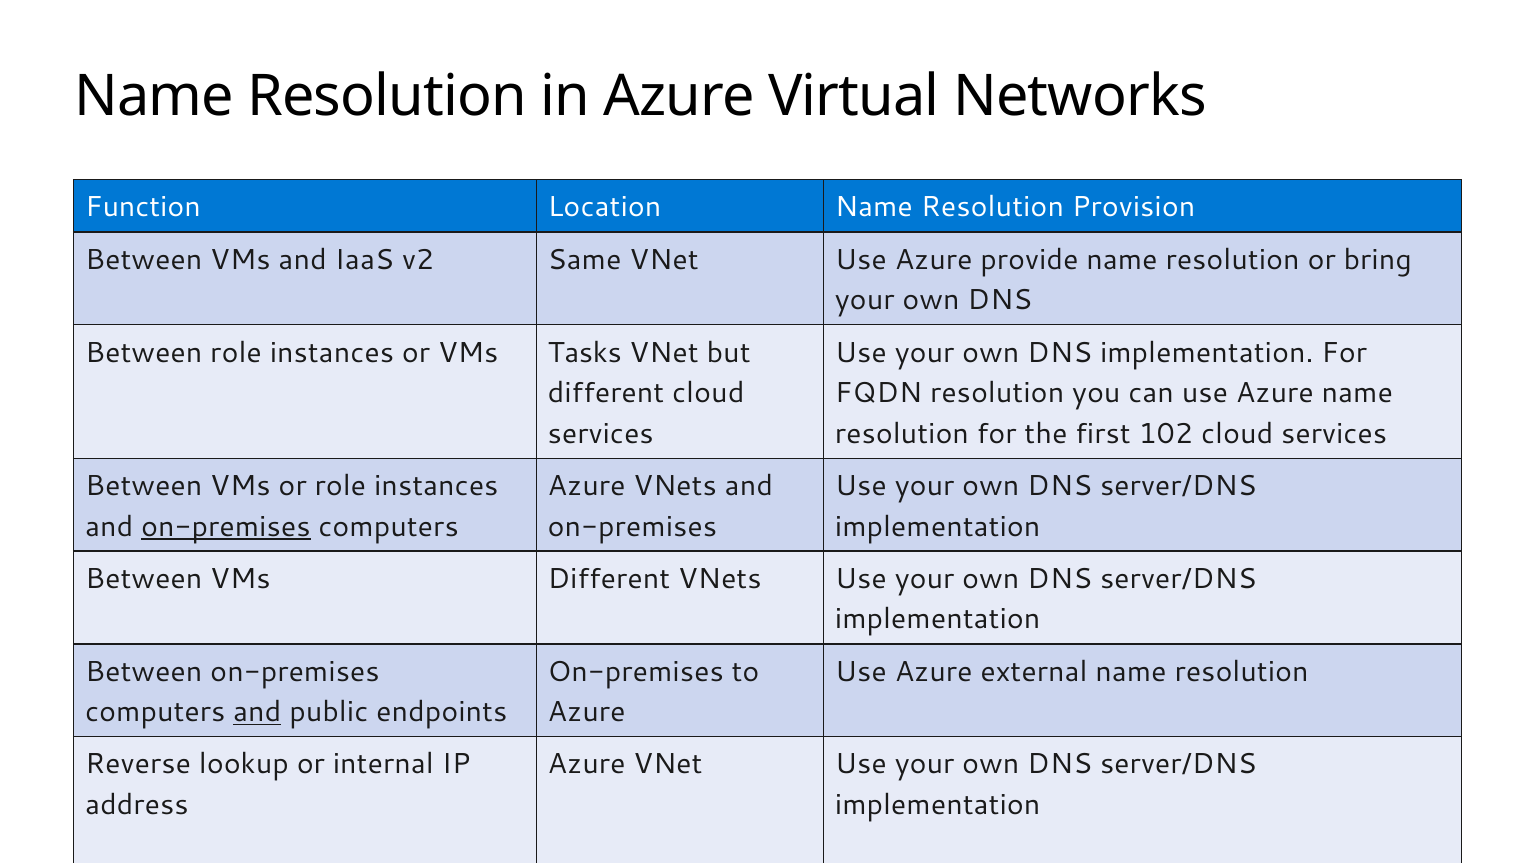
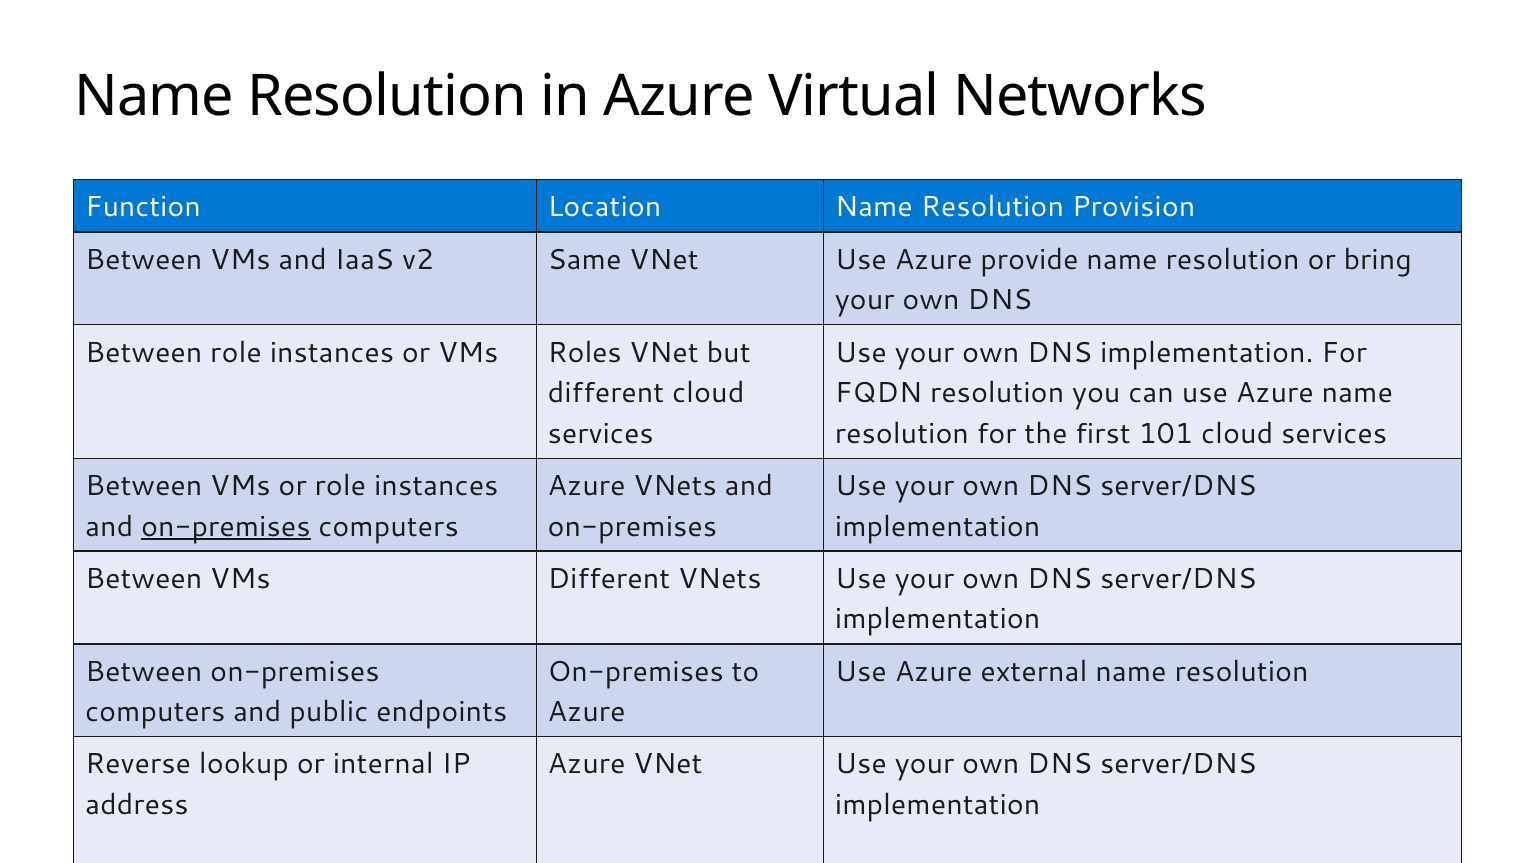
Tasks: Tasks -> Roles (585, 353)
102: 102 -> 101 (1166, 434)
and underline: present -> none (257, 713)
